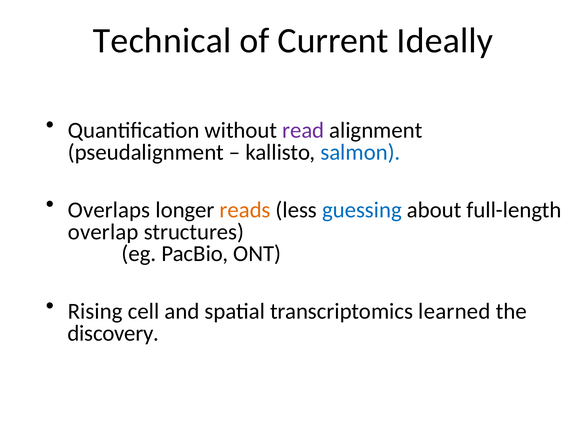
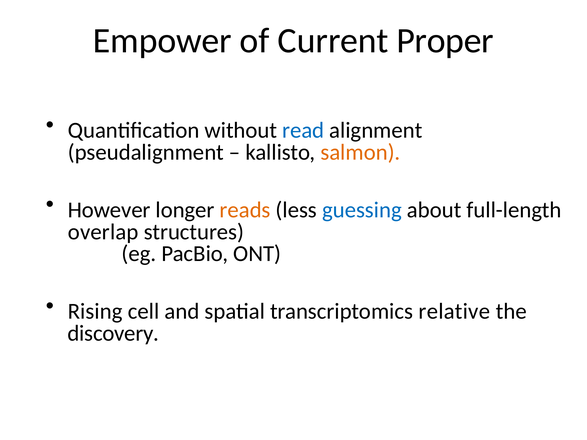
Technical: Technical -> Empower (162, 41)
Ideally: Ideally -> Proper (445, 41)
read colour: purple -> blue (303, 130)
salmon colour: blue -> orange (360, 152)
Overlaps: Overlaps -> However (109, 210)
learned: learned -> relative (454, 312)
